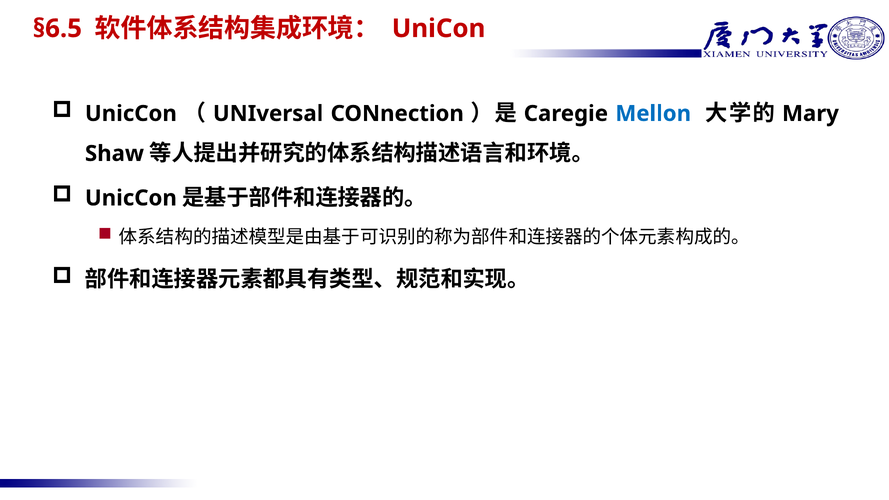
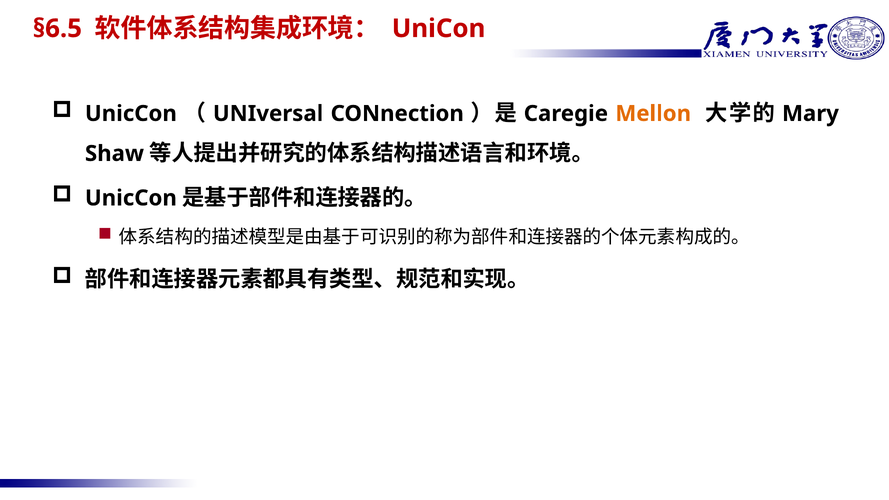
Mellon colour: blue -> orange (653, 114)
